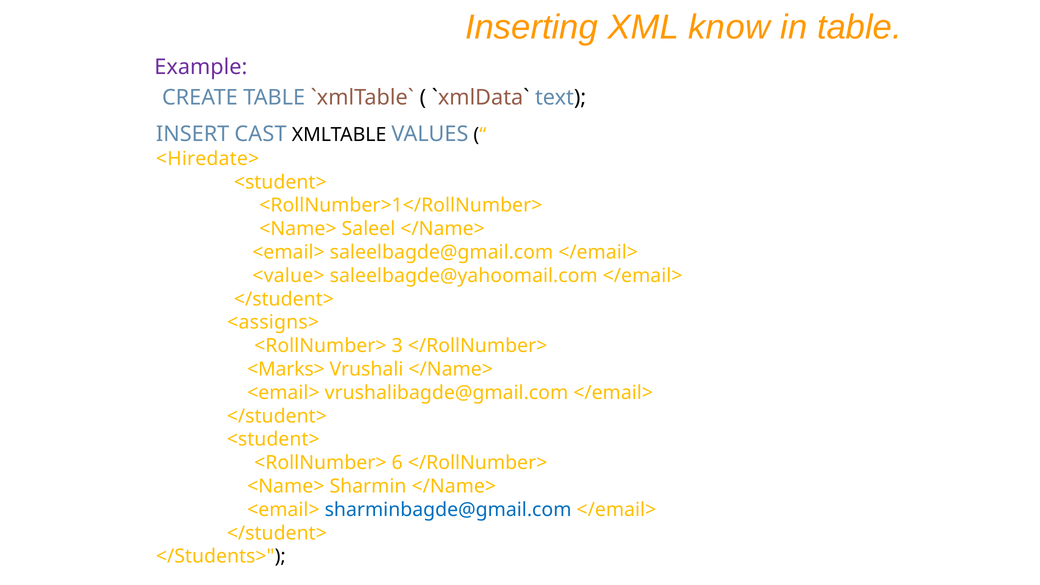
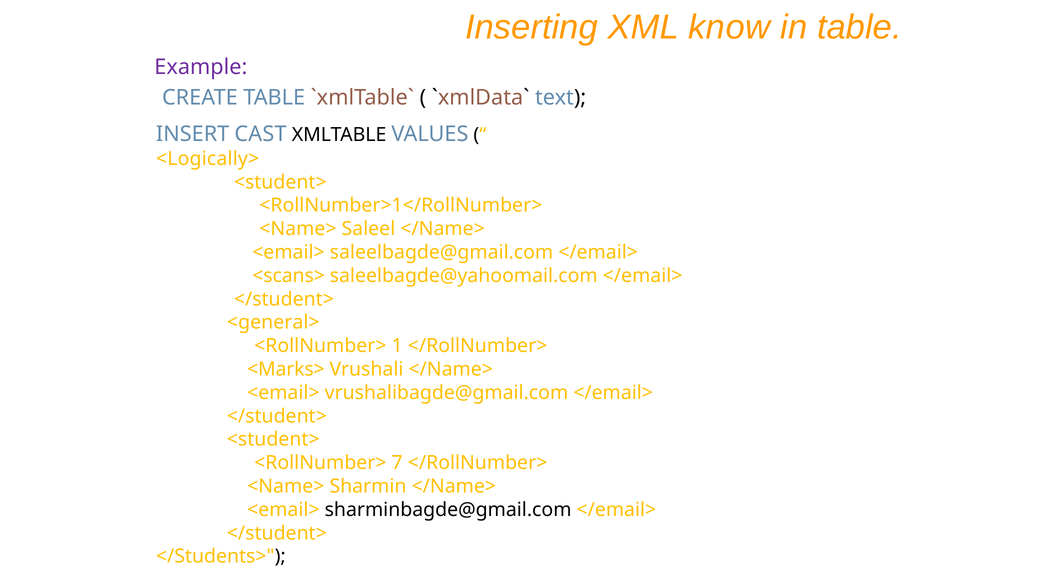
<Hiredate>: <Hiredate> -> <Logically> (208, 159)
<value>: <value> -> <scans> (289, 276)
<assigns>: <assigns> -> <general> (273, 322)
3: 3 -> 1 (397, 346)
6: 6 -> 7 (397, 463)
sharminbagde@gmail.com colour: blue -> black (448, 510)
